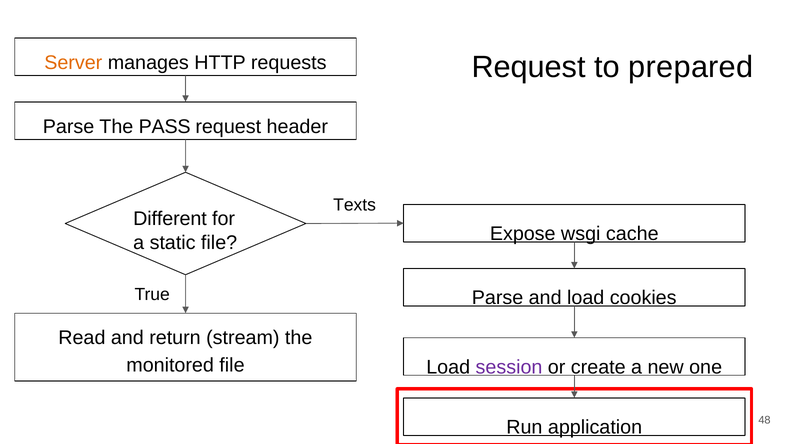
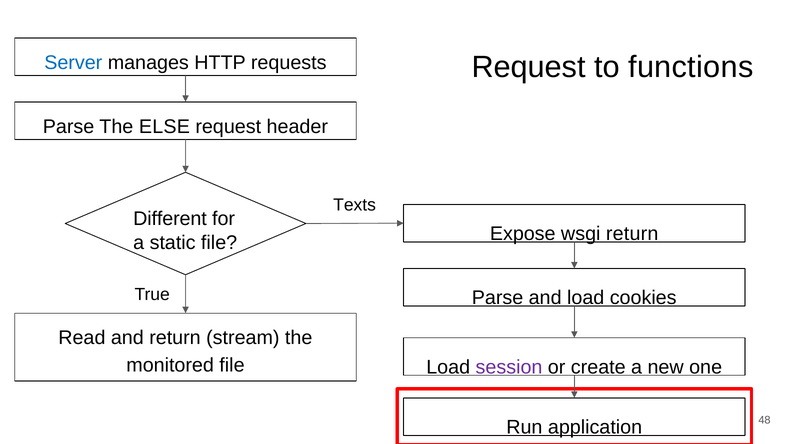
prepared: prepared -> functions (691, 67)
Server colour: orange -> blue (73, 63)
PASS: PASS -> ELSE (164, 127)
wsgi cache: cache -> return (632, 234)
